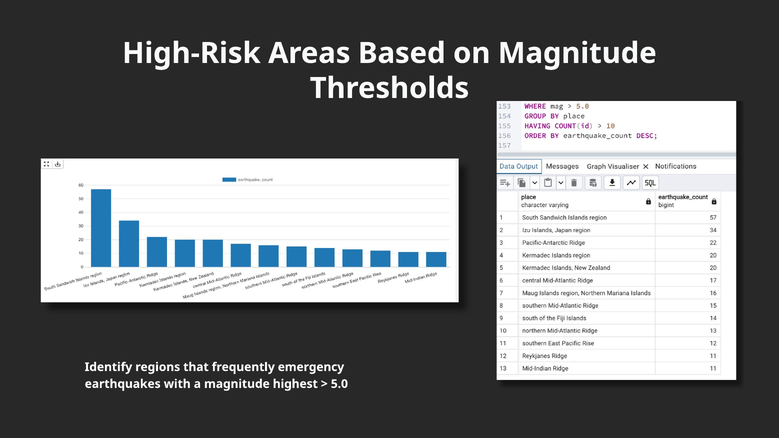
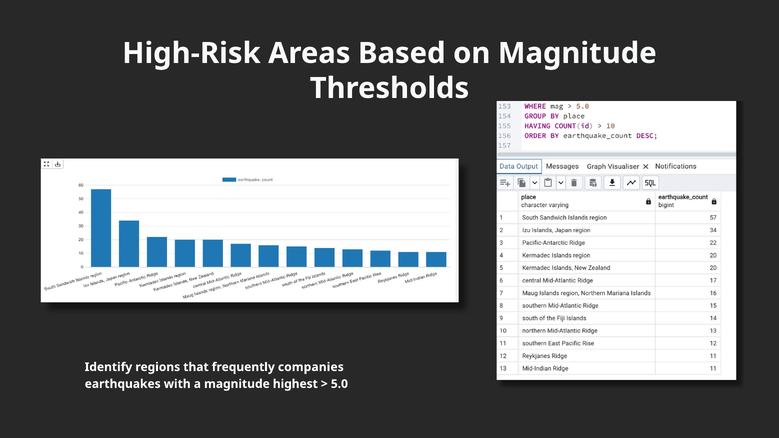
emergency: emergency -> companies (311, 367)
